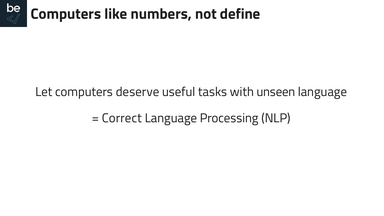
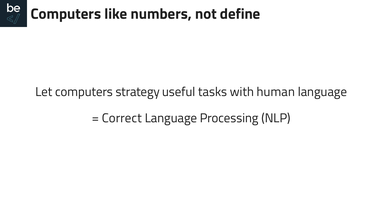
deserve: deserve -> strategy (138, 92)
unseen: unseen -> human (276, 92)
